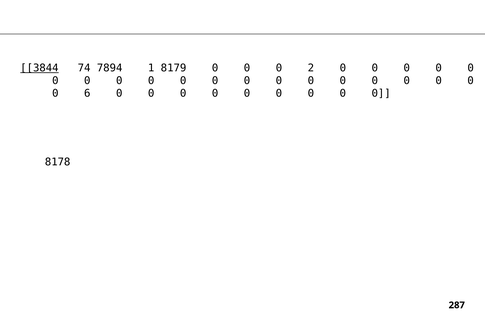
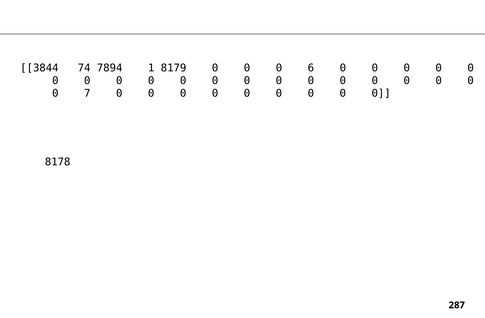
3844 underline: present -> none (39, 68)
2: 2 -> 6 (311, 68)
6: 6 -> 7 (87, 94)
